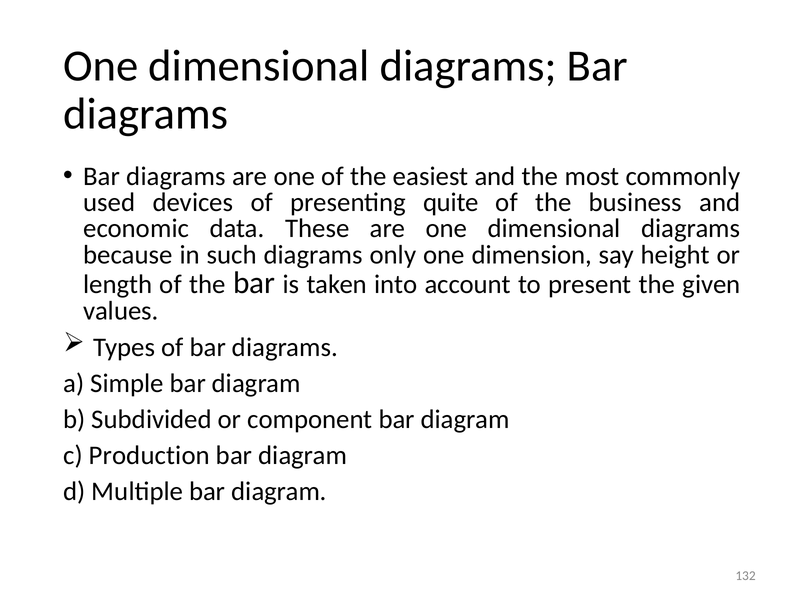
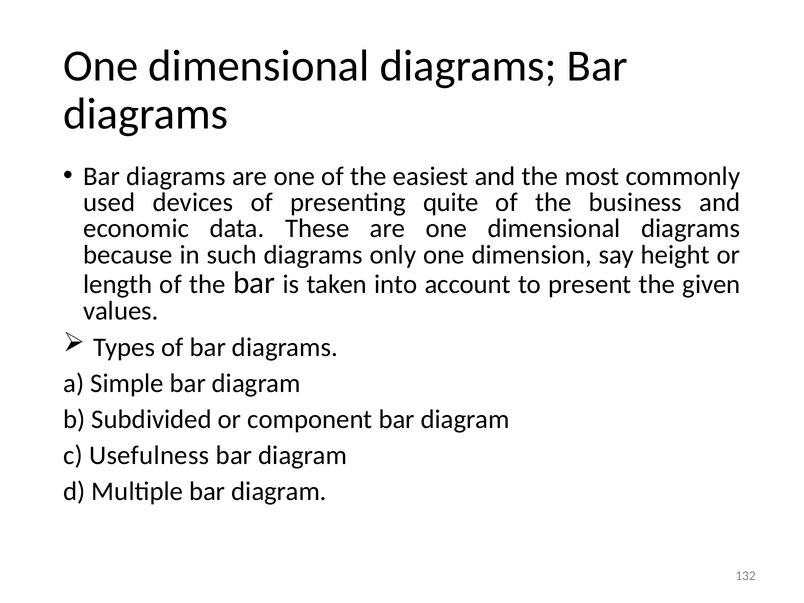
Production: Production -> Usefulness (149, 455)
